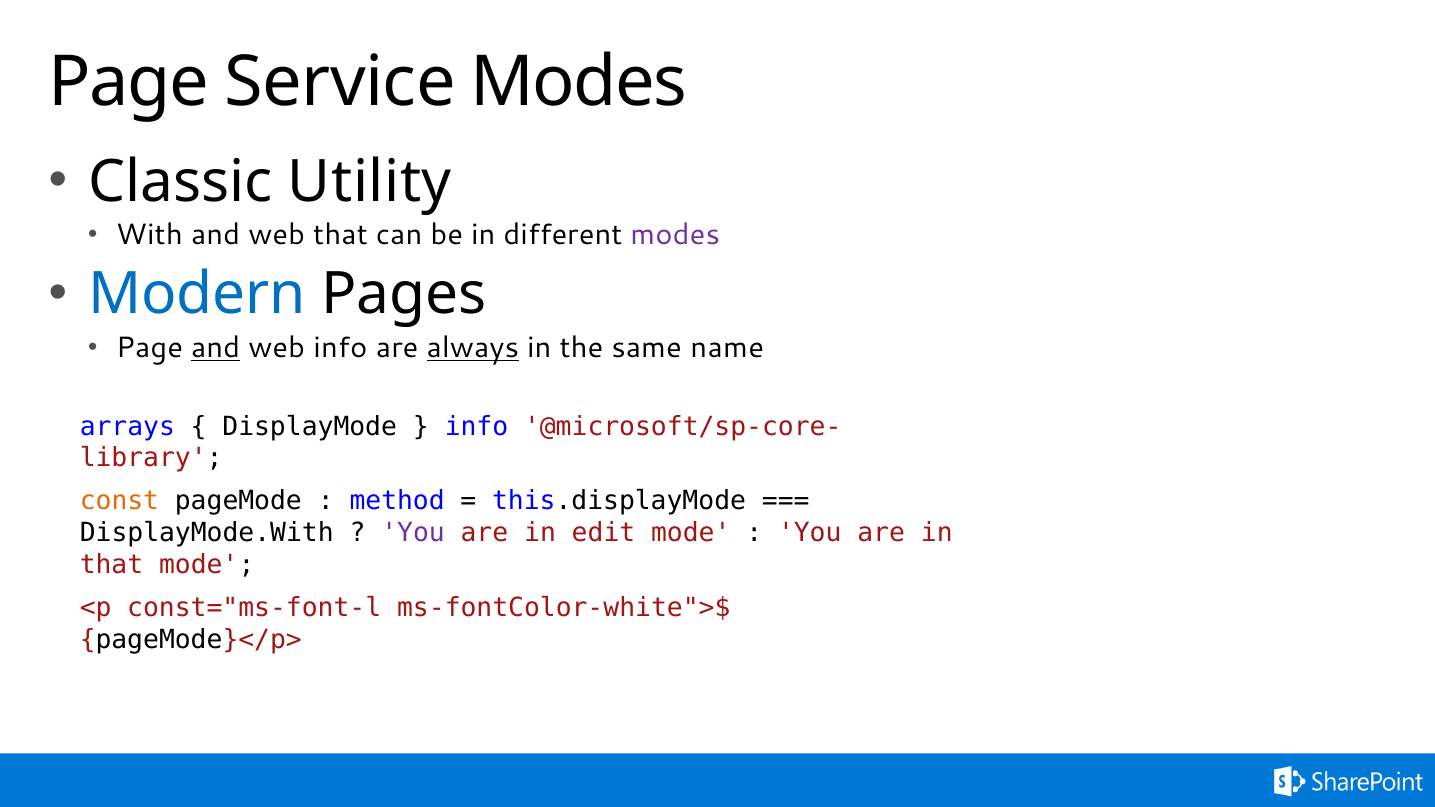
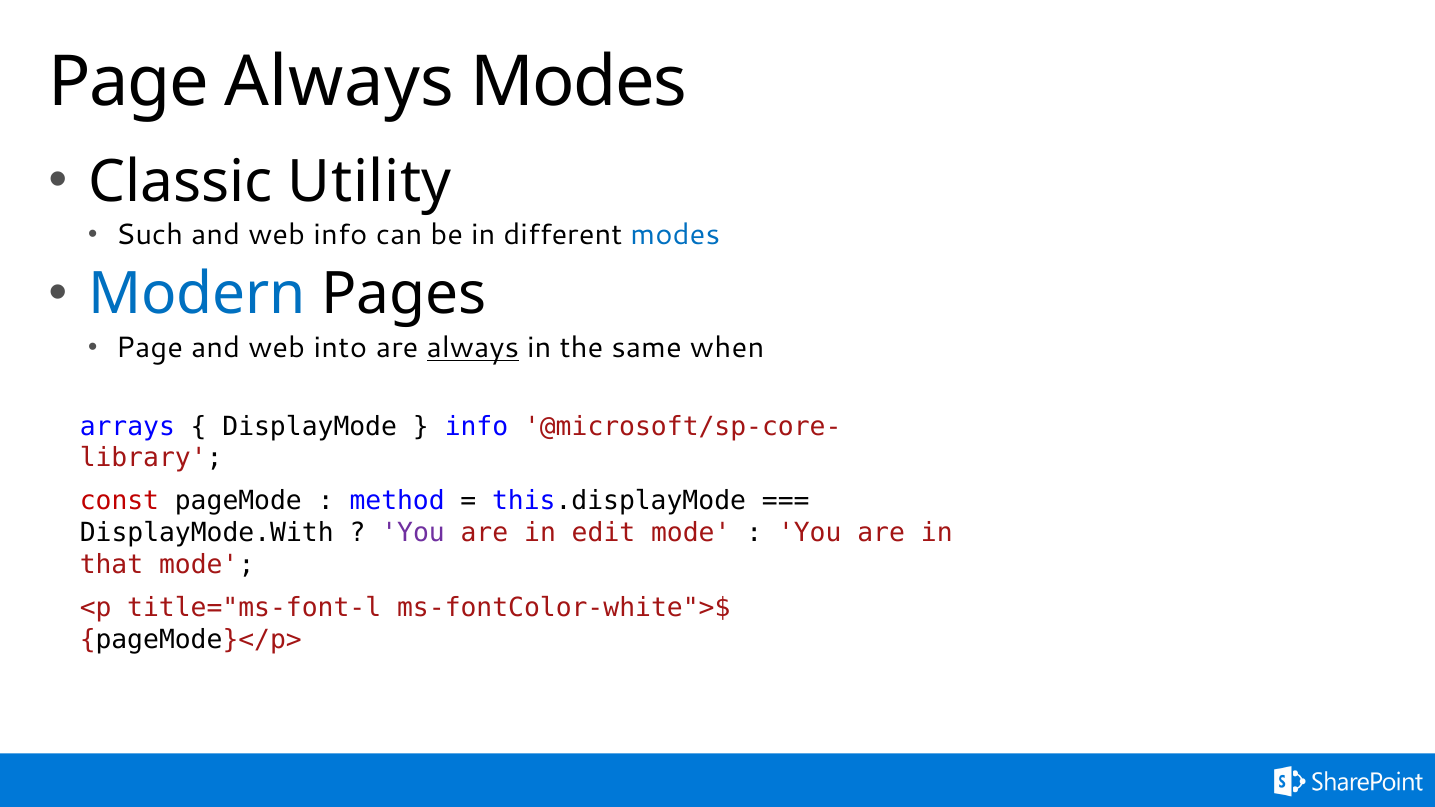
Page Service: Service -> Always (339, 82)
With: With -> Such (150, 235)
web that: that -> info (340, 235)
modes colour: purple -> blue (675, 235)
and underline: present -> none (216, 348)
web info: info -> into (340, 348)
name: name -> when (727, 348)
const colour: orange -> red (119, 501)
const="ms-font-l: const="ms-font-l -> title="ms-font-l (254, 608)
